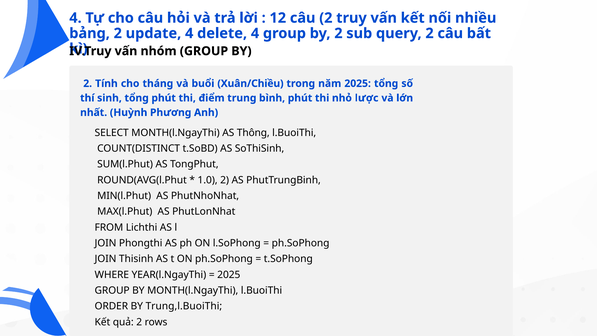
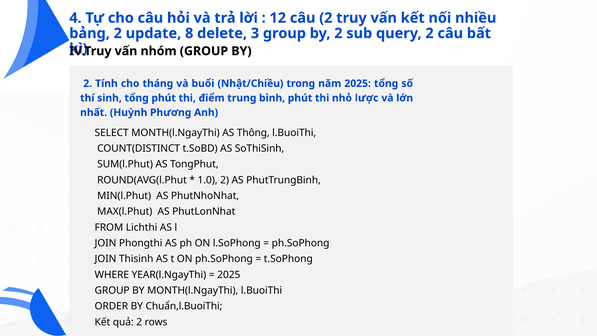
update 4: 4 -> 8 (189, 33)
delete 4: 4 -> 3 (255, 33)
Xuân/Chiều: Xuân/Chiều -> Nhật/Chiều (250, 83)
Trung,l.BuoiThi: Trung,l.BuoiThi -> Chuẩn,l.BuoiThi (184, 306)
